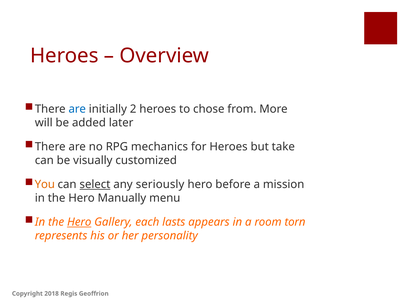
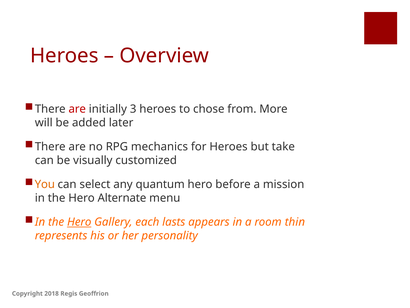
are colour: blue -> red (77, 109)
2: 2 -> 3 (133, 109)
select underline: present -> none (95, 184)
seriously: seriously -> quantum (160, 184)
Manually: Manually -> Alternate (122, 198)
torn: torn -> thin (295, 222)
